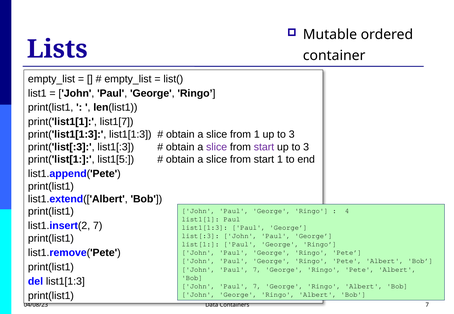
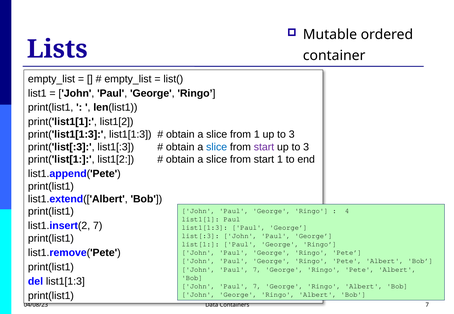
print('list1[1 list1[7: list1[7 -> list1[2 (117, 122)
slice colour: purple -> blue (217, 147)
print('list[1 list1[5: list1[5 -> list1[2 (116, 160)
